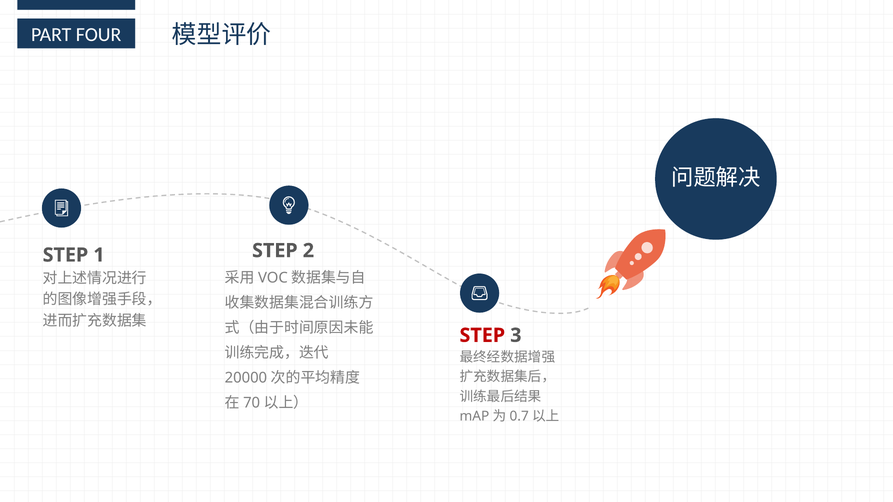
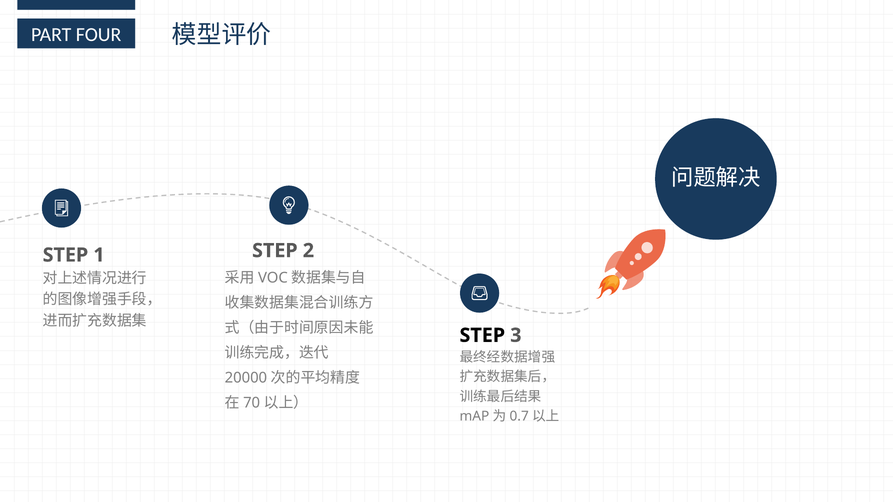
STEP colour: red -> black (482, 336)
